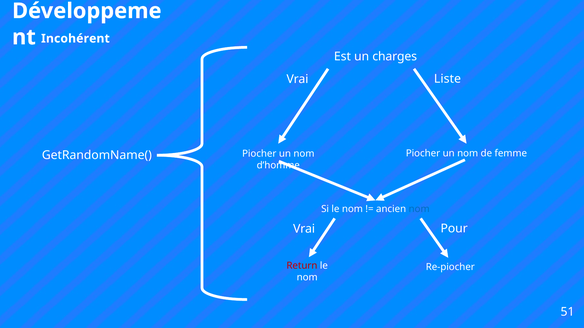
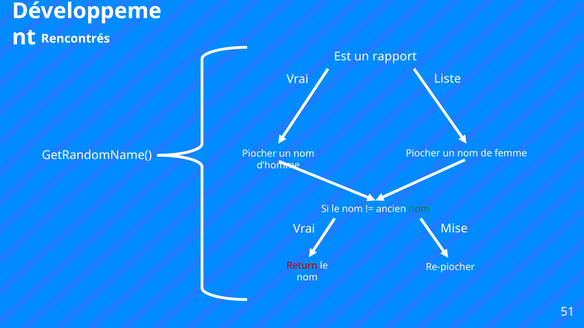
Incohérent: Incohérent -> Rencontrés (76, 39)
charges: charges -> rapport (395, 57)
nom colour: blue -> green (419, 209)
Pour: Pour -> Mise (454, 229)
